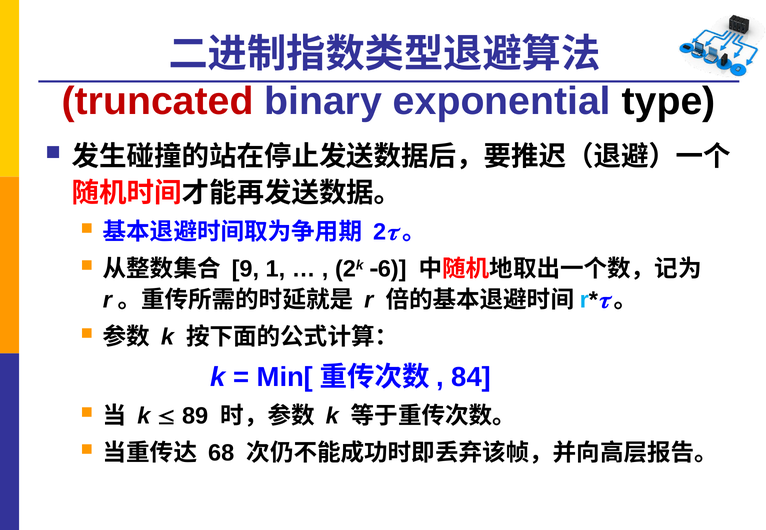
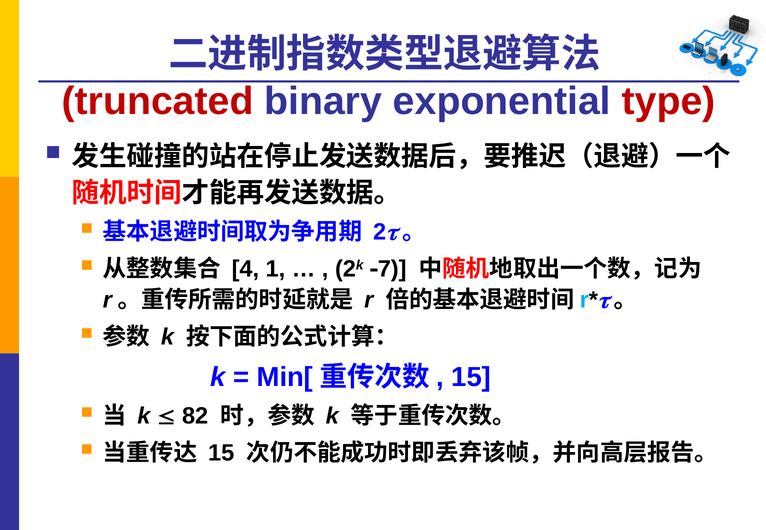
type colour: black -> red (669, 102)
9: 9 -> 4 (245, 269)
6: 6 -> 7 (392, 269)
84: 84 -> 15 (471, 377)
89: 89 -> 82 (195, 416)
68: 68 -> 15 (221, 453)
